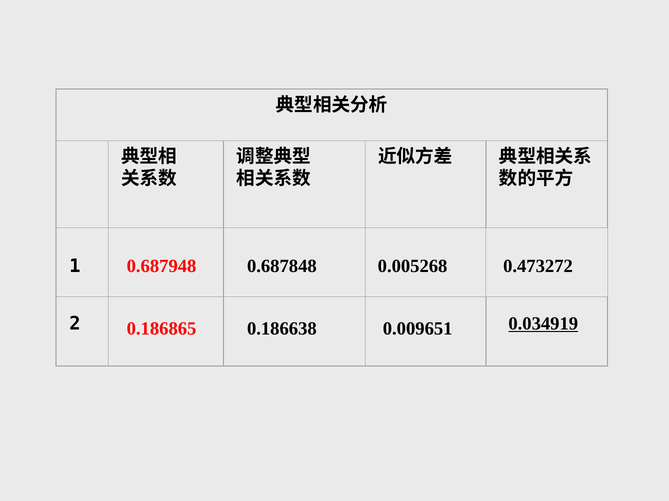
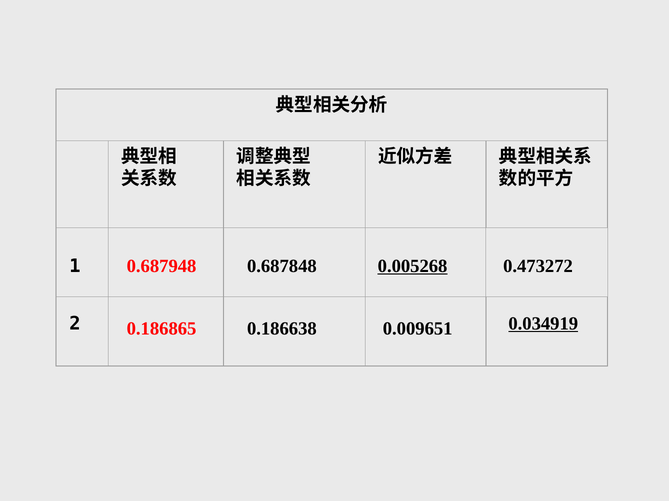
0.005268 underline: none -> present (413, 267)
